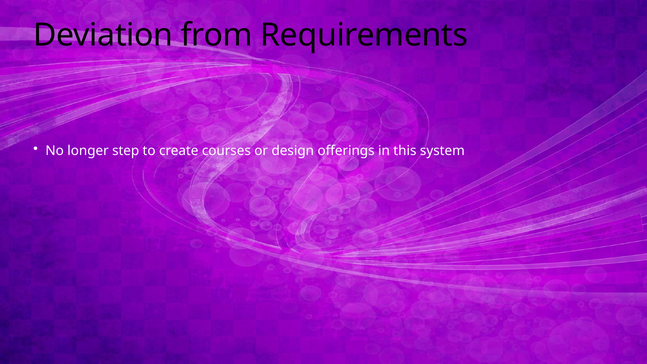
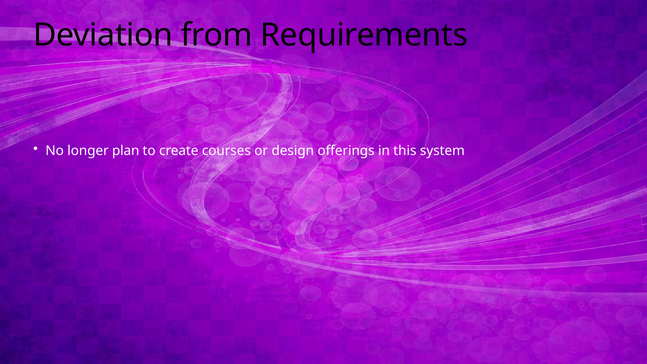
step: step -> plan (126, 151)
